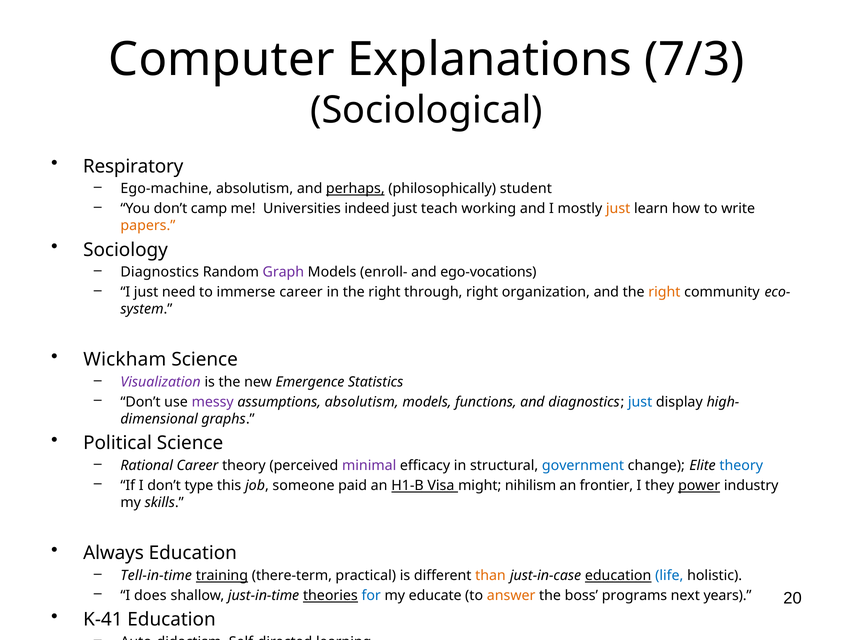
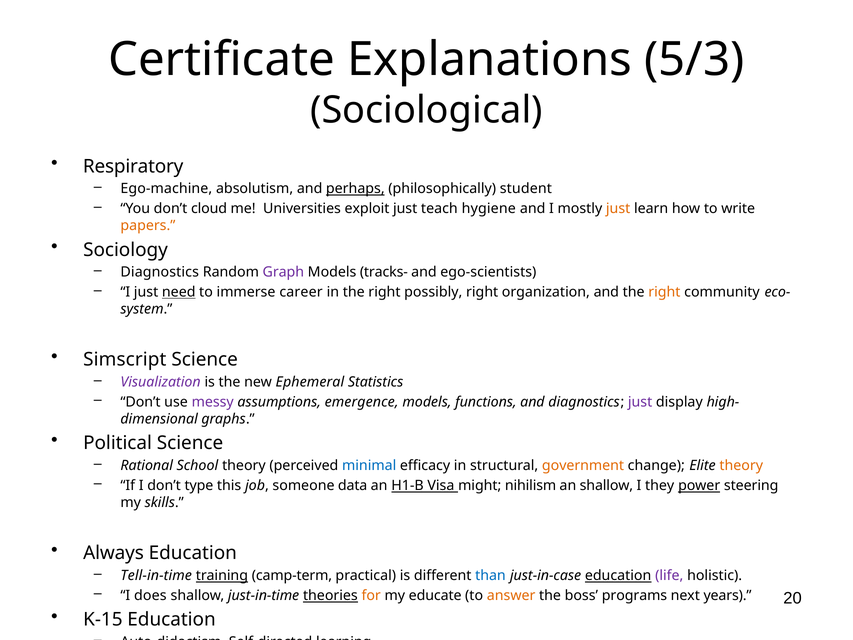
Computer: Computer -> Certificate (222, 59)
7/3: 7/3 -> 5/3 (694, 59)
camp: camp -> cloud (209, 209)
indeed: indeed -> exploit (367, 209)
working: working -> hygiene (489, 209)
enroll-: enroll- -> tracks- (384, 272)
ego-vocations: ego-vocations -> ego-scientists (488, 272)
need underline: none -> present (179, 292)
through: through -> possibly (433, 292)
Wickham: Wickham -> Simscript (125, 360)
Emergence: Emergence -> Ephemeral (310, 382)
assumptions absolutism: absolutism -> emergence (362, 402)
just colour: blue -> purple (640, 402)
Rational Career: Career -> School (197, 465)
minimal colour: purple -> blue (369, 465)
government colour: blue -> orange (583, 465)
theory colour: blue -> orange (741, 465)
paid: paid -> data (353, 485)
an frontier: frontier -> shallow (606, 485)
industry: industry -> steering (751, 485)
there-term: there-term -> camp-term (292, 575)
than colour: orange -> blue (490, 575)
life colour: blue -> purple (669, 575)
for colour: blue -> orange (371, 595)
K-41: K-41 -> K-15 (103, 619)
